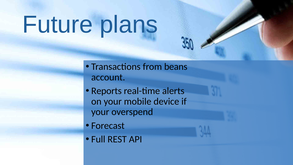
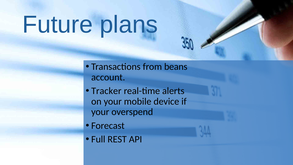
Reports: Reports -> Tracker (106, 91)
